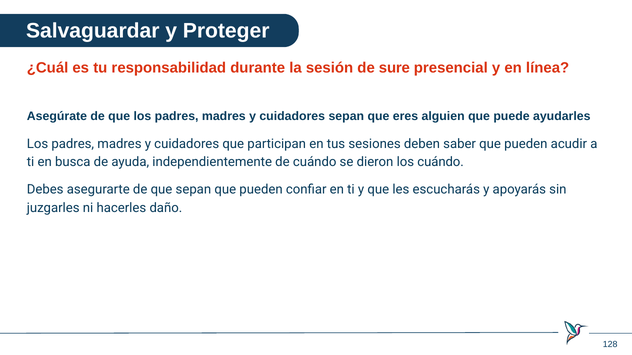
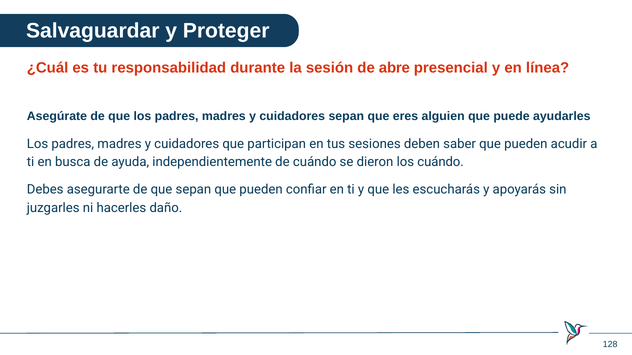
sure: sure -> abre (394, 68)
